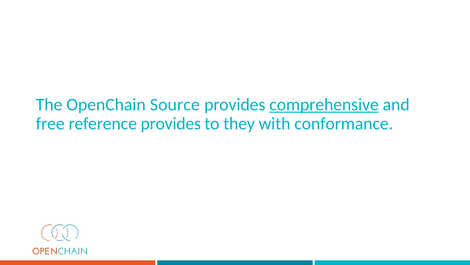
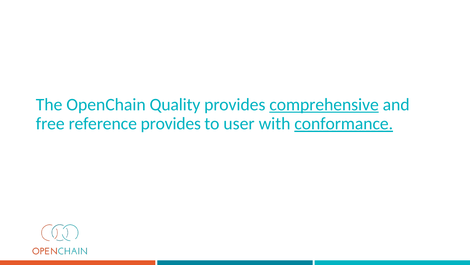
Source: Source -> Quality (175, 104)
they: they -> user (239, 123)
conformance underline: none -> present (344, 123)
